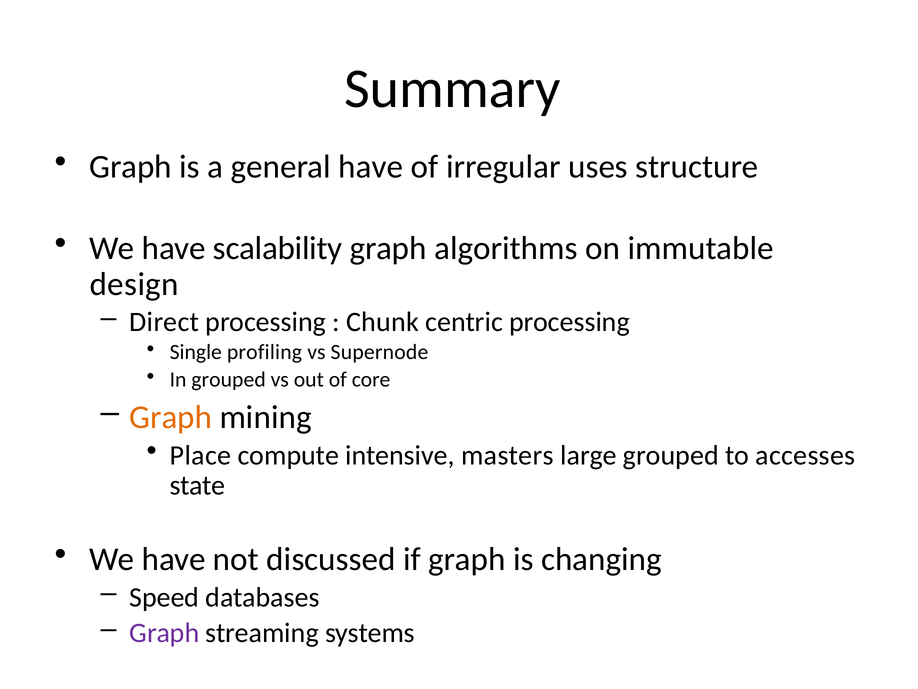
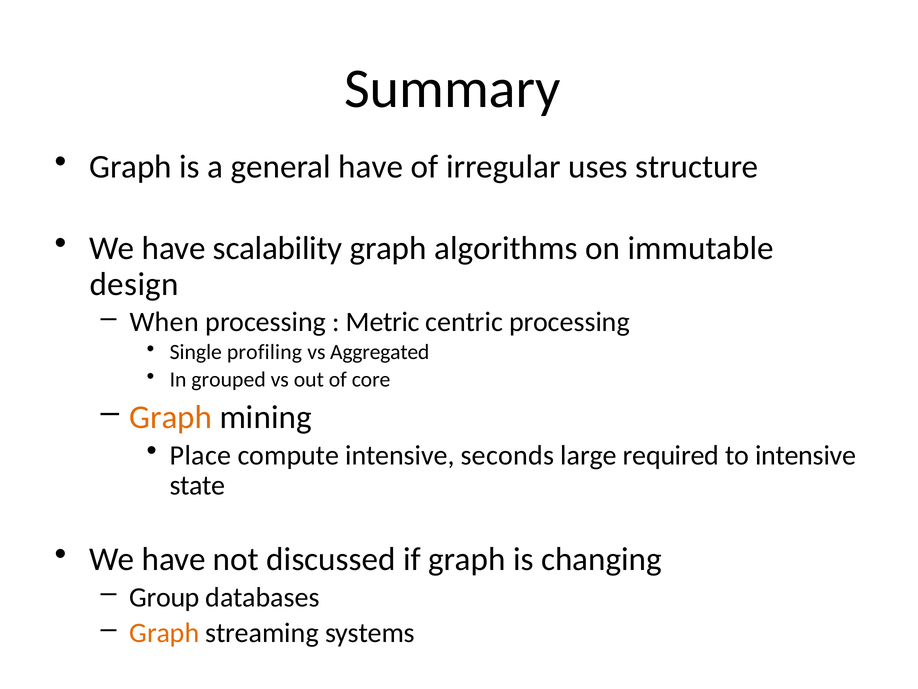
Direct: Direct -> When (164, 322)
Chunk: Chunk -> Metric (383, 322)
Supernode: Supernode -> Aggregated (380, 352)
masters: masters -> seconds (507, 455)
large grouped: grouped -> required (671, 455)
to accesses: accesses -> intensive (806, 455)
Speed: Speed -> Group (164, 597)
Graph colour: purple -> orange (164, 633)
